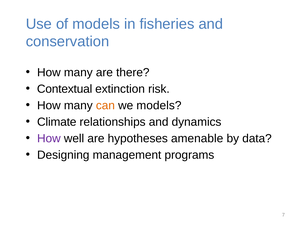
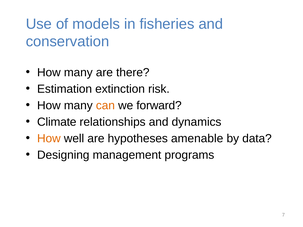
Contextual: Contextual -> Estimation (65, 89)
we models: models -> forward (159, 106)
How colour: purple -> orange (49, 139)
